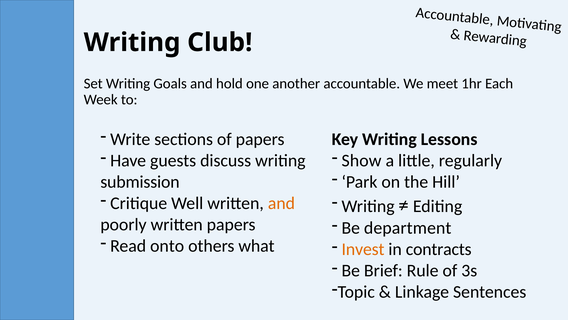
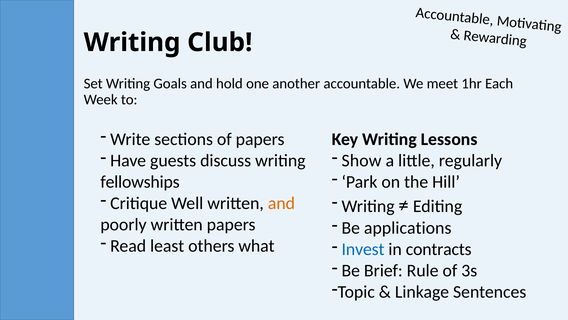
submission: submission -> fellowships (140, 182)
department: department -> applications (408, 228)
onto: onto -> least (167, 246)
Invest colour: orange -> blue (363, 249)
